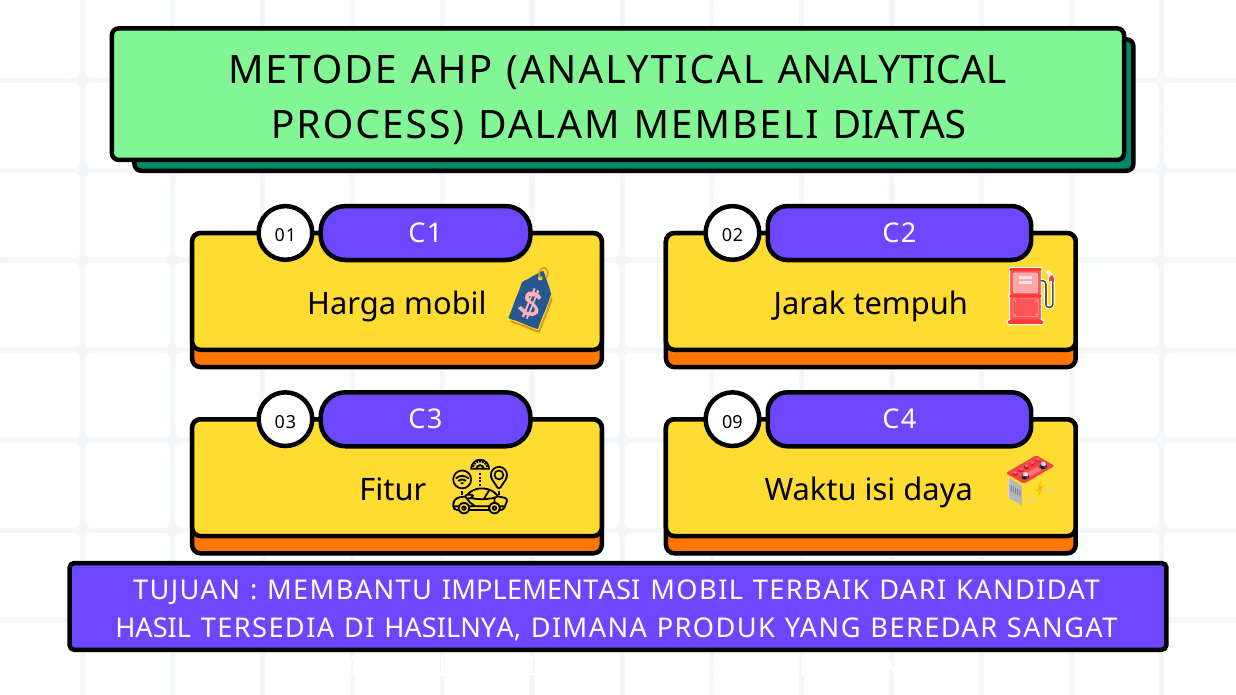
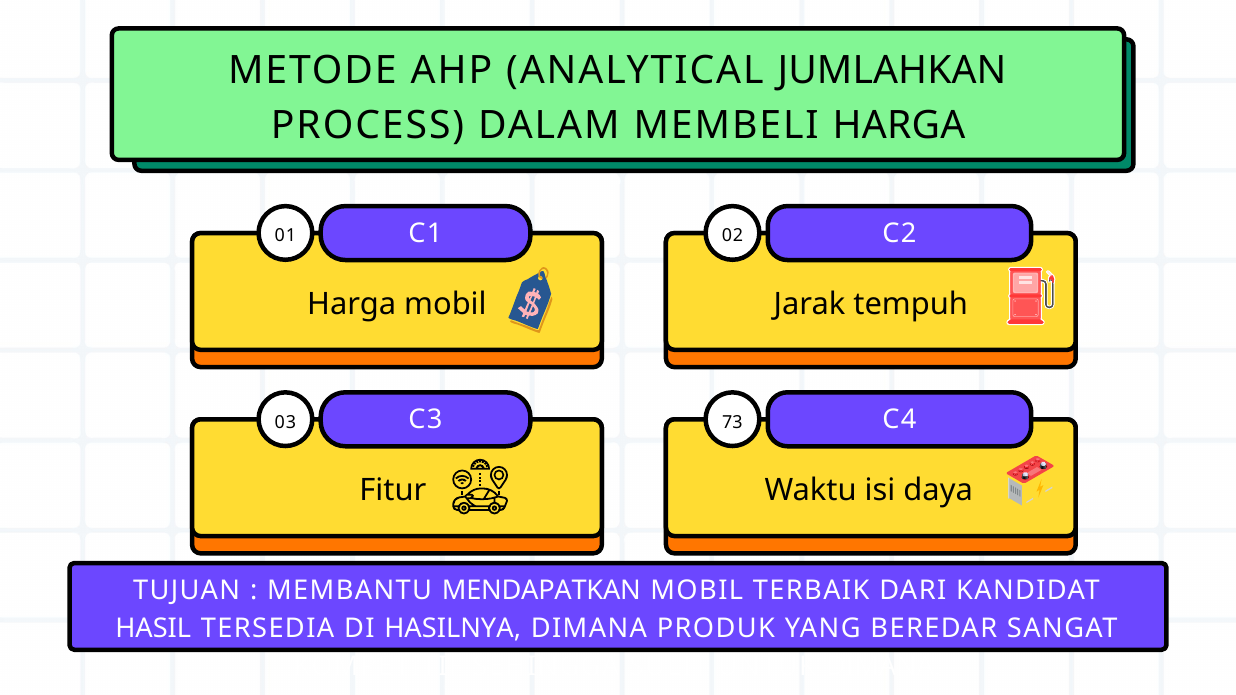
ANALYTICAL ANALYTICAL: ANALYTICAL -> JUMLAHKAN (892, 71)
MEMBELI DIATAS: DIATAS -> HARGA (899, 126)
09: 09 -> 73 (732, 422)
IMPLEMENTASI: IMPLEMENTASI -> MENDAPATKAN (541, 591)
